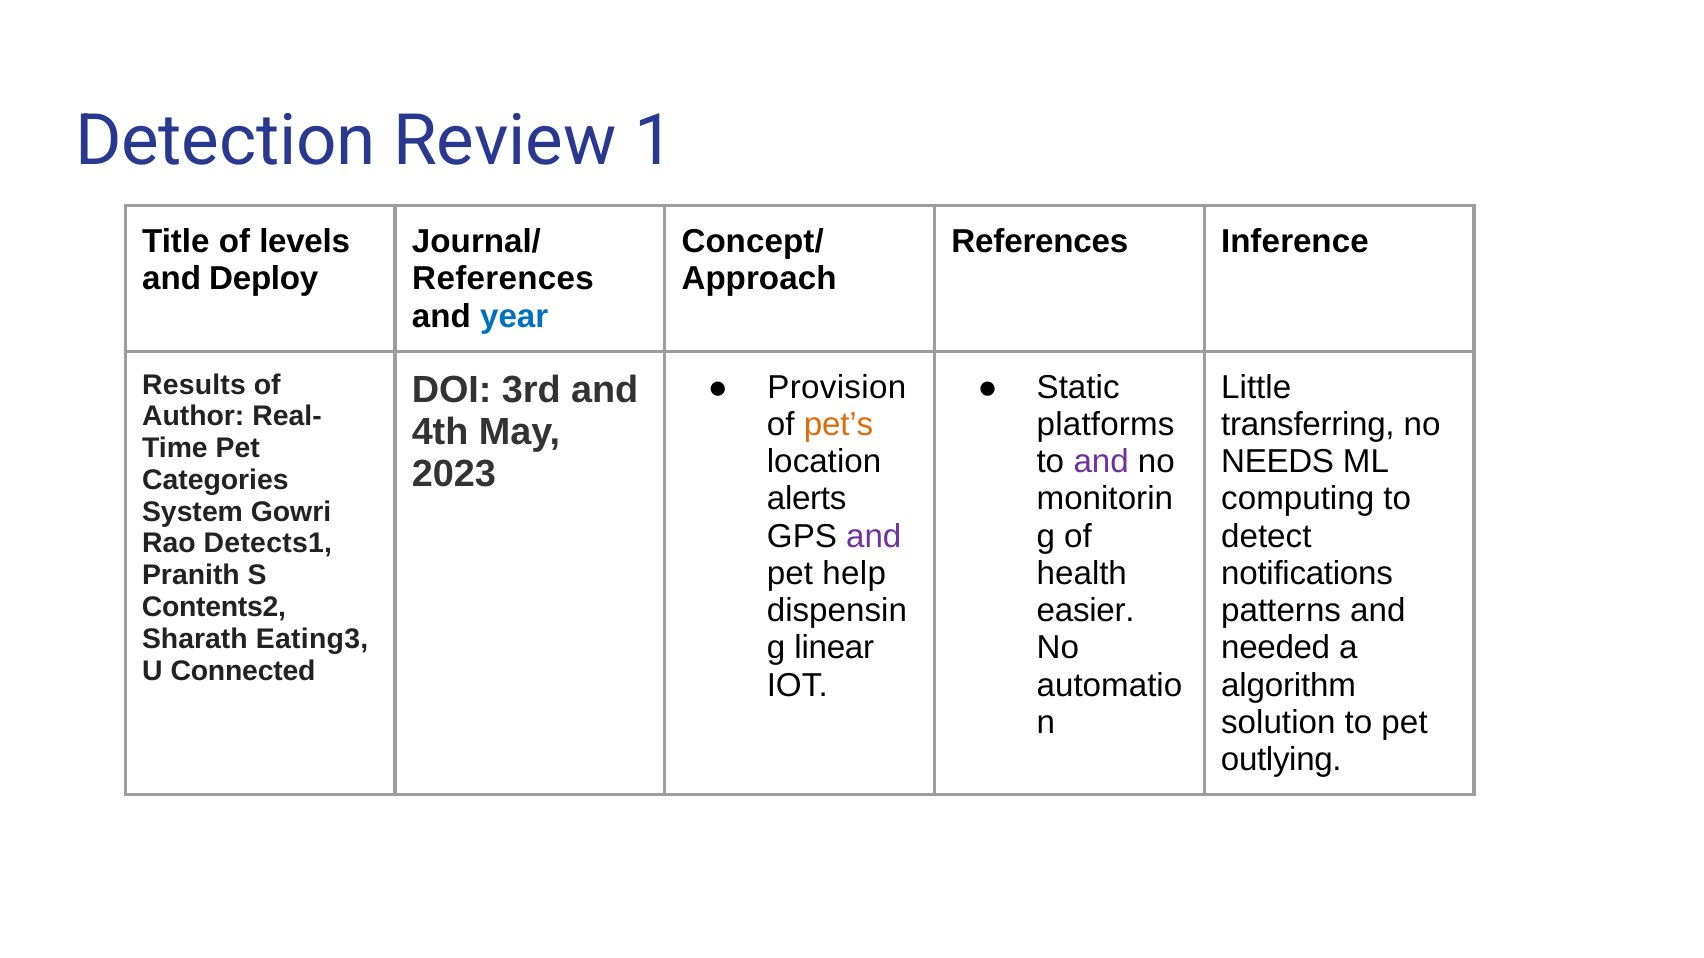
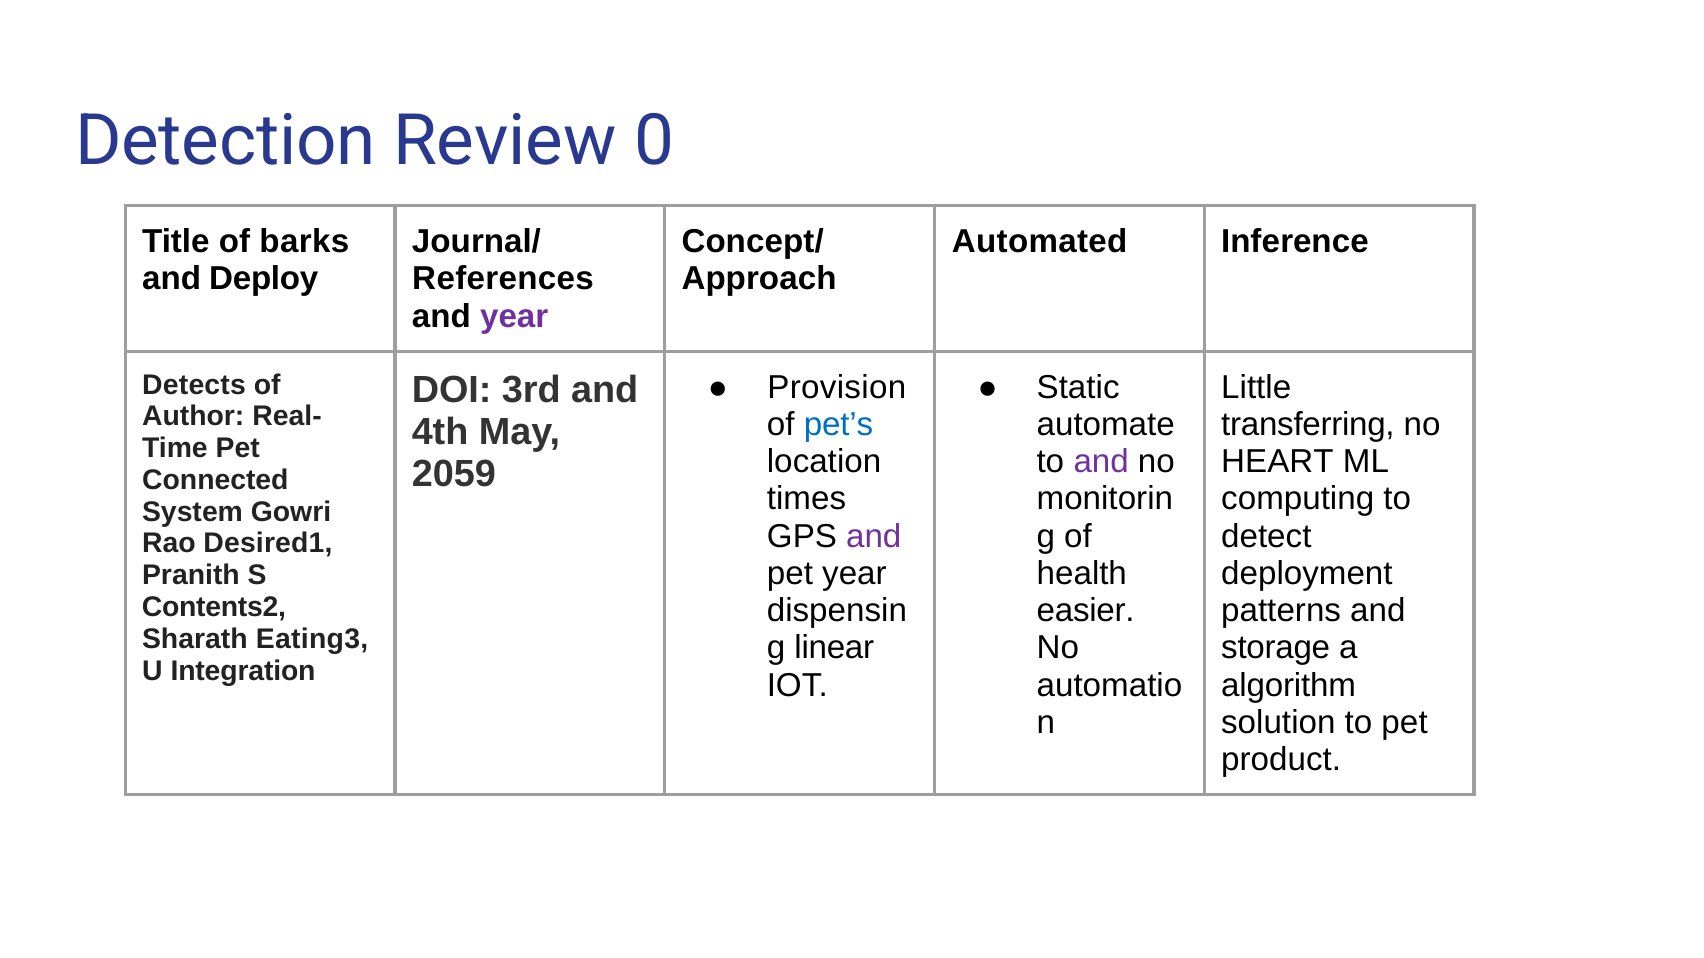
1: 1 -> 0 (654, 141)
levels: levels -> barks (304, 242)
References: References -> Automated (1040, 242)
year colour: blue -> purple (514, 316)
Results: Results -> Detects (194, 385)
pet’s colour: orange -> blue (839, 425)
platforms: platforms -> automate (1106, 425)
NEEDS: NEEDS -> HEART (1277, 462)
2023: 2023 -> 2059 (454, 474)
Categories: Categories -> Connected (215, 480)
alerts: alerts -> times (807, 499)
Detects1: Detects1 -> Desired1 (268, 544)
pet help: help -> year (854, 574)
notifications: notifications -> deployment (1307, 574)
needed: needed -> storage (1276, 648)
Connected: Connected -> Integration (243, 671)
outlying: outlying -> product (1281, 760)
